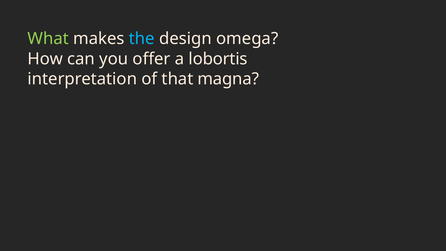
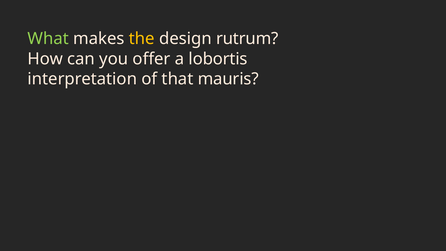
the colour: light blue -> yellow (142, 39)
omega: omega -> rutrum (247, 39)
magna: magna -> mauris (228, 79)
